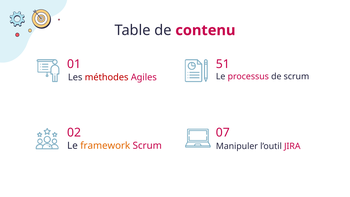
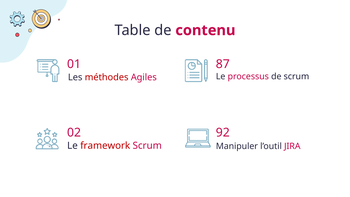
51: 51 -> 87 (223, 64)
07: 07 -> 92 (223, 132)
framework colour: orange -> red (105, 146)
